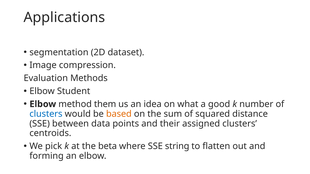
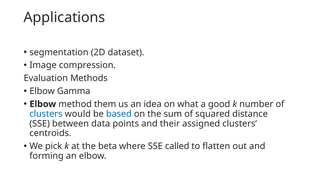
Student: Student -> Gamma (74, 91)
based colour: orange -> blue (119, 114)
string: string -> called (177, 147)
